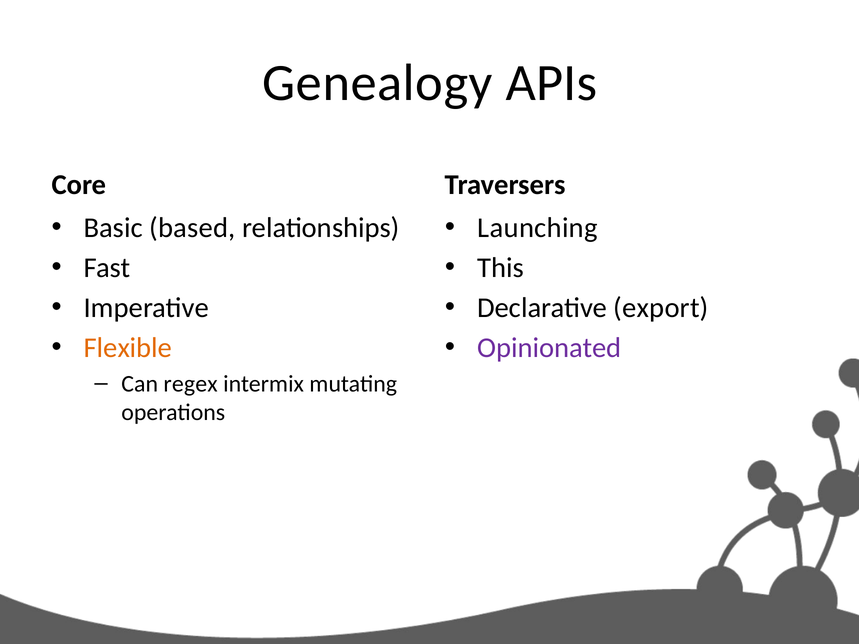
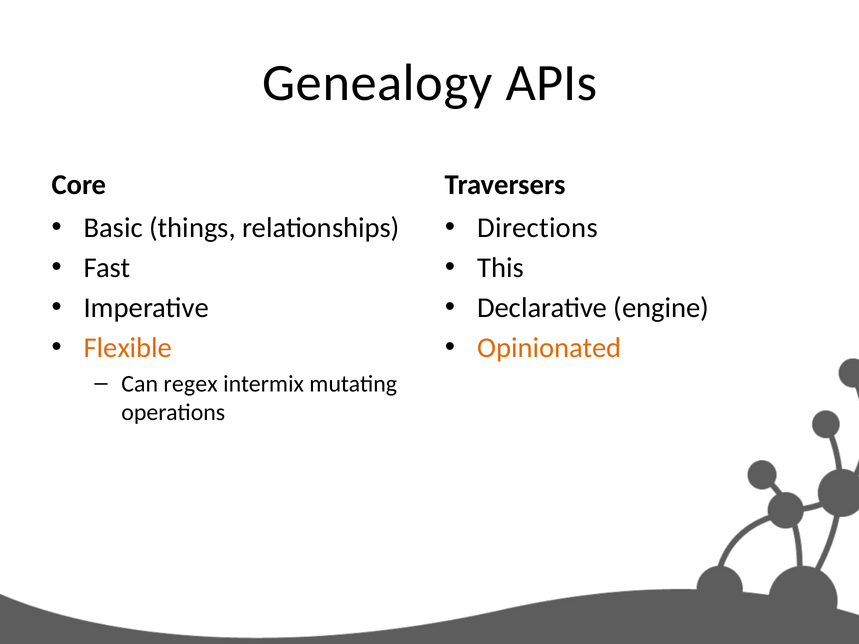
based: based -> things (193, 228)
Launching: Launching -> Directions (538, 228)
export: export -> engine (661, 308)
Opinionated colour: purple -> orange (549, 348)
